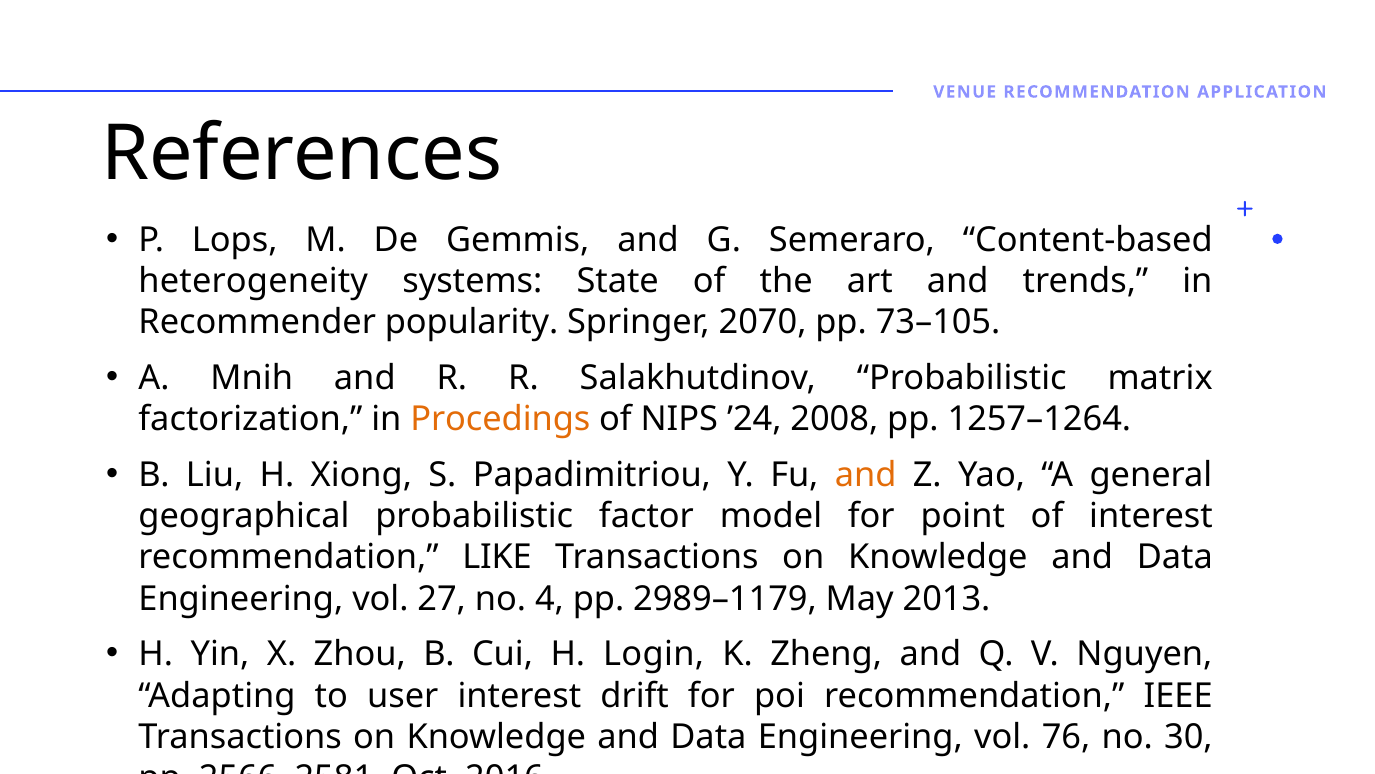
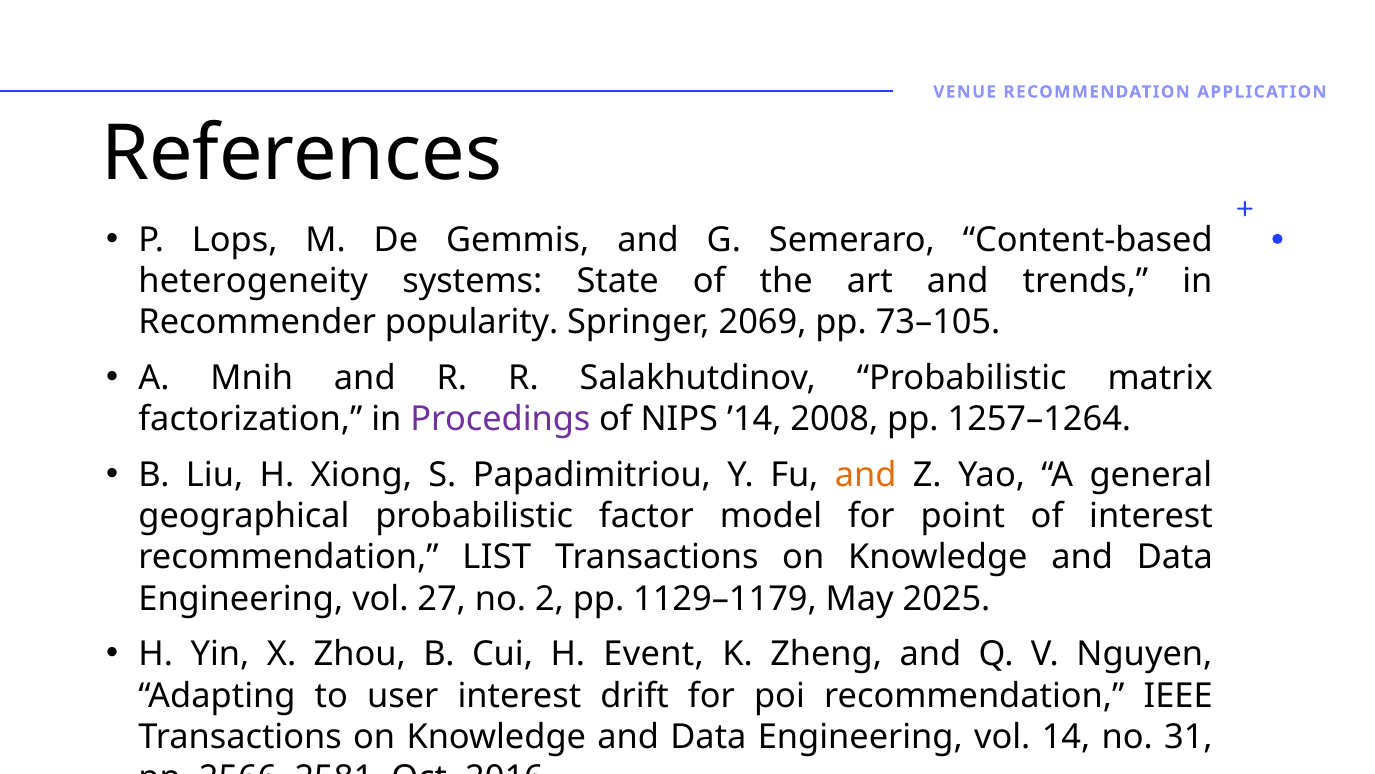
2070: 2070 -> 2069 (763, 322)
Procedings colour: orange -> purple (500, 419)
’24: ’24 -> ’14 (754, 419)
LIKE: LIKE -> LIST (497, 557)
4: 4 -> 2 (549, 598)
2989–1179: 2989–1179 -> 1129–1179 (725, 598)
2013: 2013 -> 2025 (947, 598)
Login: Login -> Event (654, 654)
76: 76 -> 14 (1066, 737)
30: 30 -> 31 (1188, 737)
